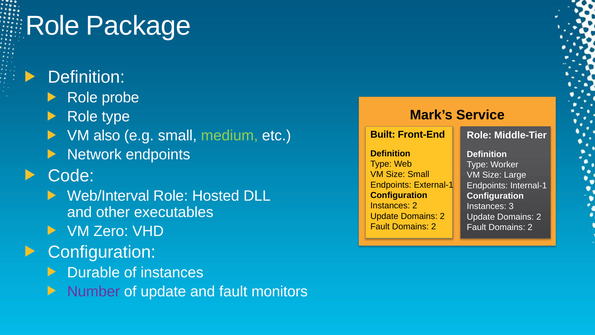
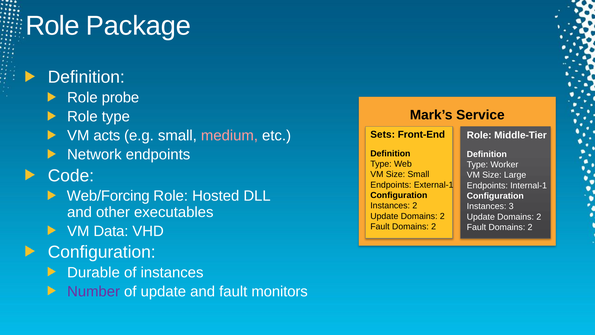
also: also -> acts (107, 136)
medium colour: light green -> pink (229, 136)
Built: Built -> Sets (383, 135)
Web/Interval: Web/Interval -> Web/Forcing (108, 196)
Zero: Zero -> Data (111, 231)
